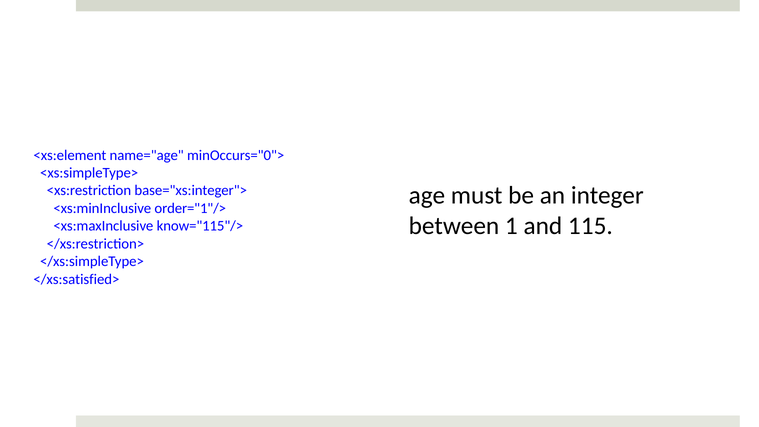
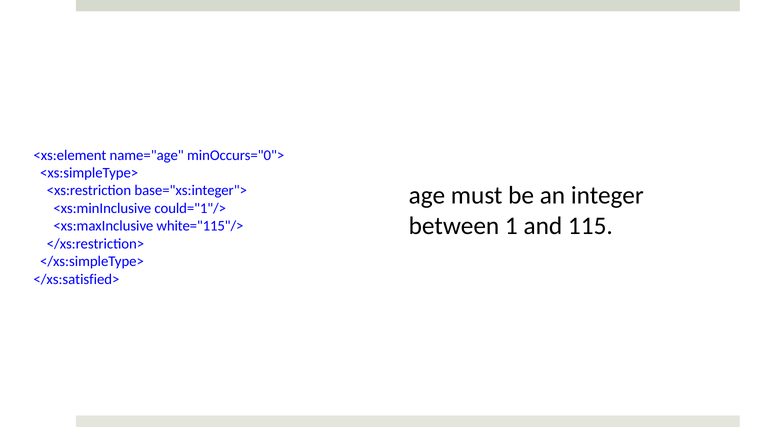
order="1"/>: order="1"/> -> could="1"/> (190, 208)
know="115"/>: know="115"/> -> white="115"/> (200, 226)
